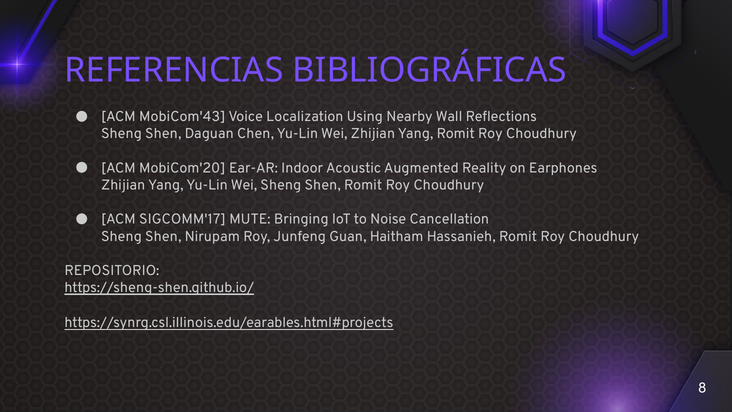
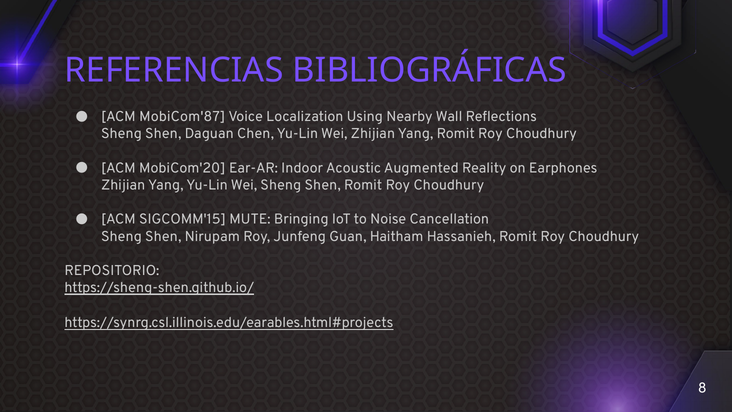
MobiCom'43: MobiCom'43 -> MobiCom'87 (182, 117)
SIGCOMM'17: SIGCOMM'17 -> SIGCOMM'15 (183, 219)
